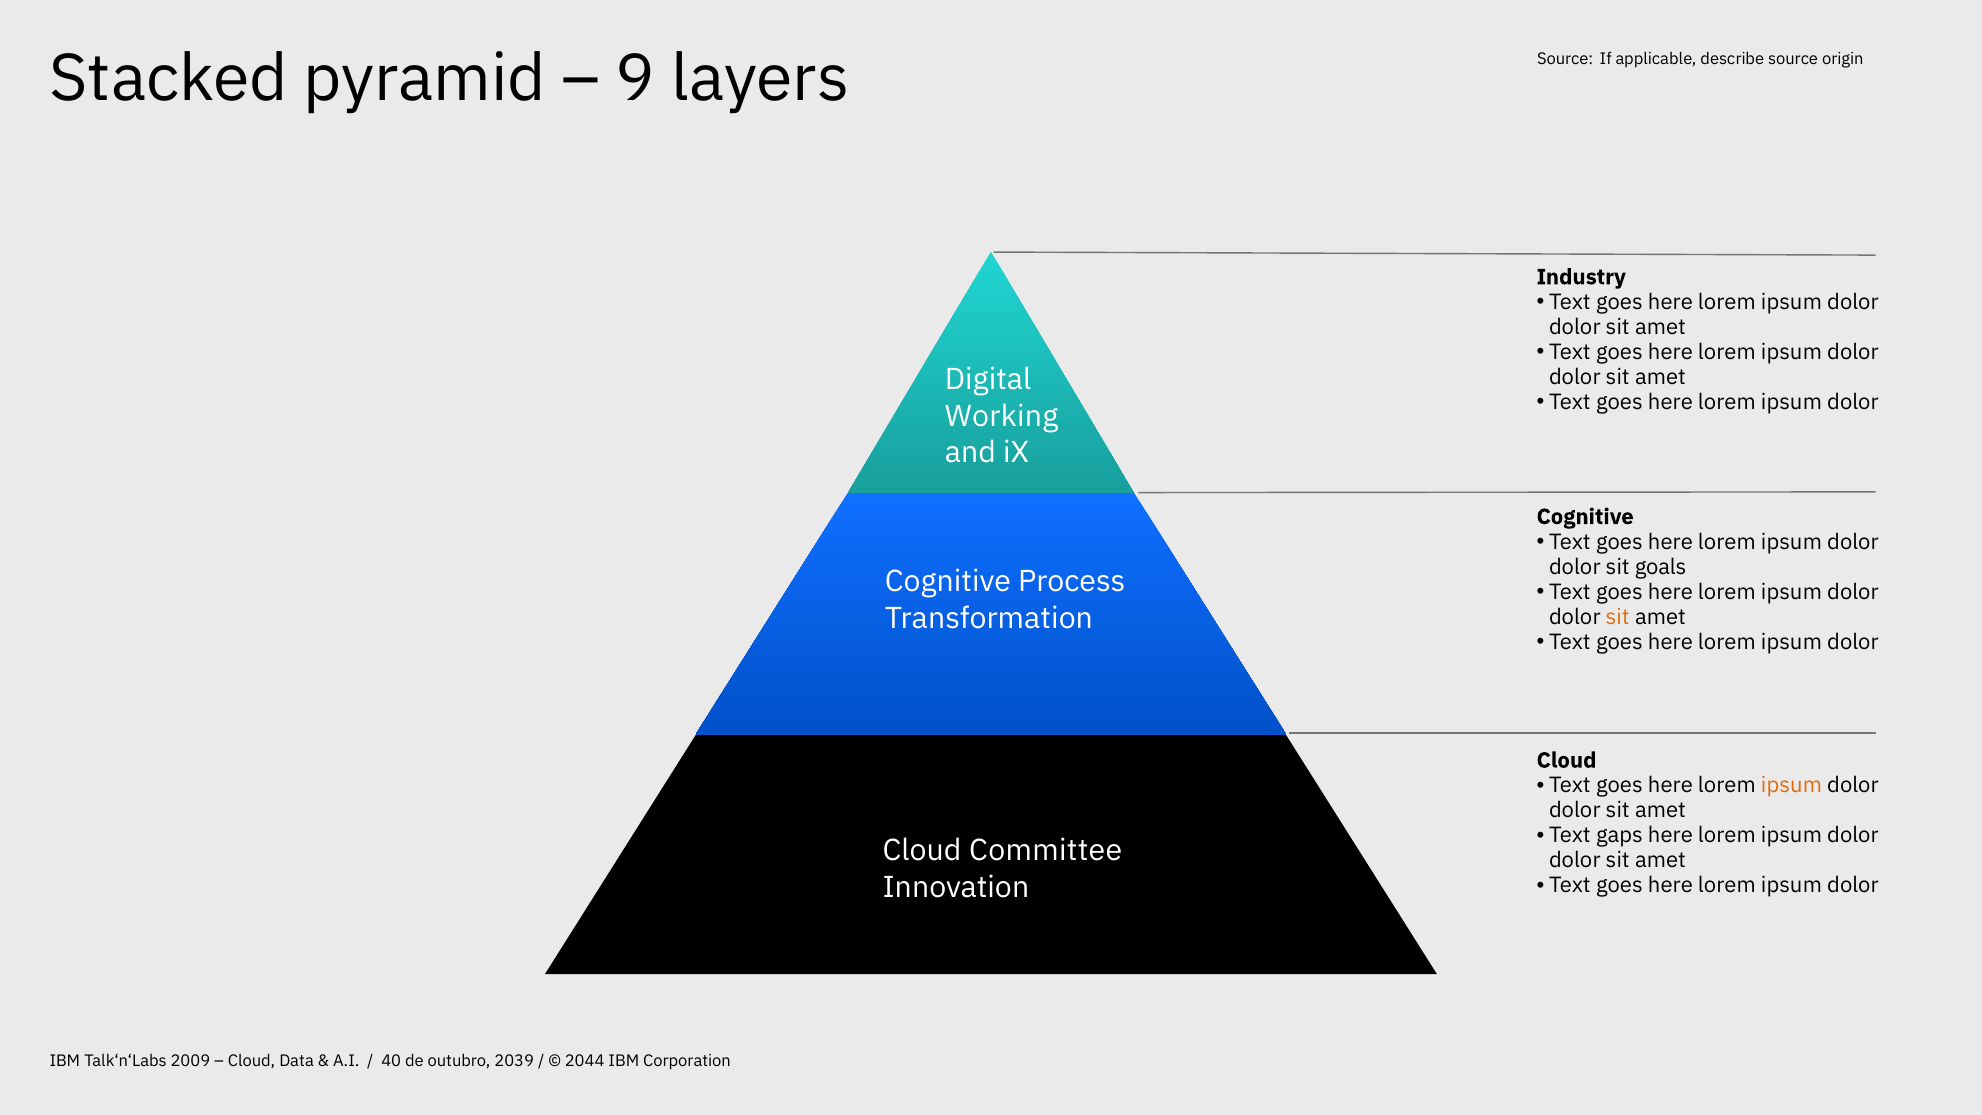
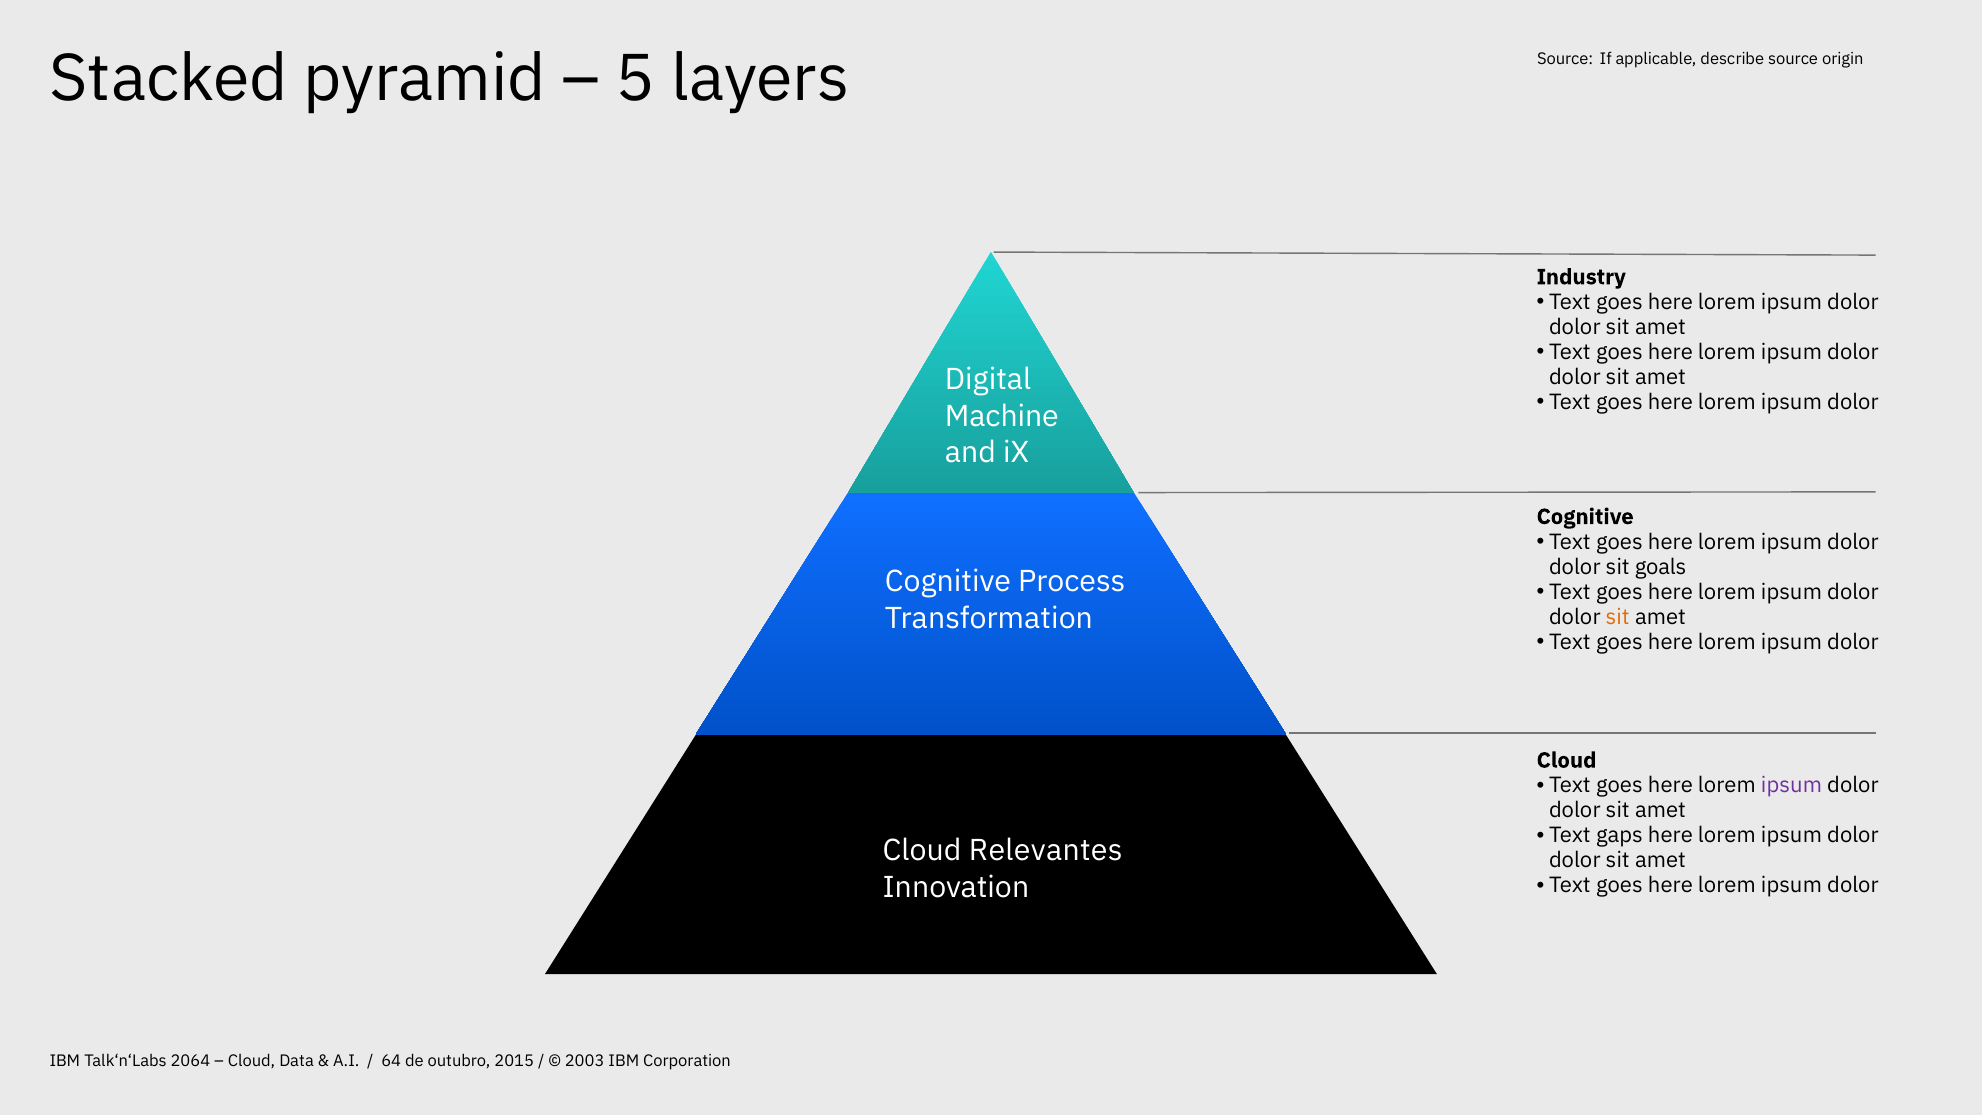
9: 9 -> 5 (636, 79)
Working: Working -> Machine (1002, 416)
ipsum colour: orange -> purple (1791, 785)
Committee: Committee -> Relevantes (1046, 851)
2009: 2009 -> 2064 (190, 1061)
40: 40 -> 64 (391, 1061)
2039: 2039 -> 2015 (514, 1061)
2044: 2044 -> 2003 (585, 1061)
